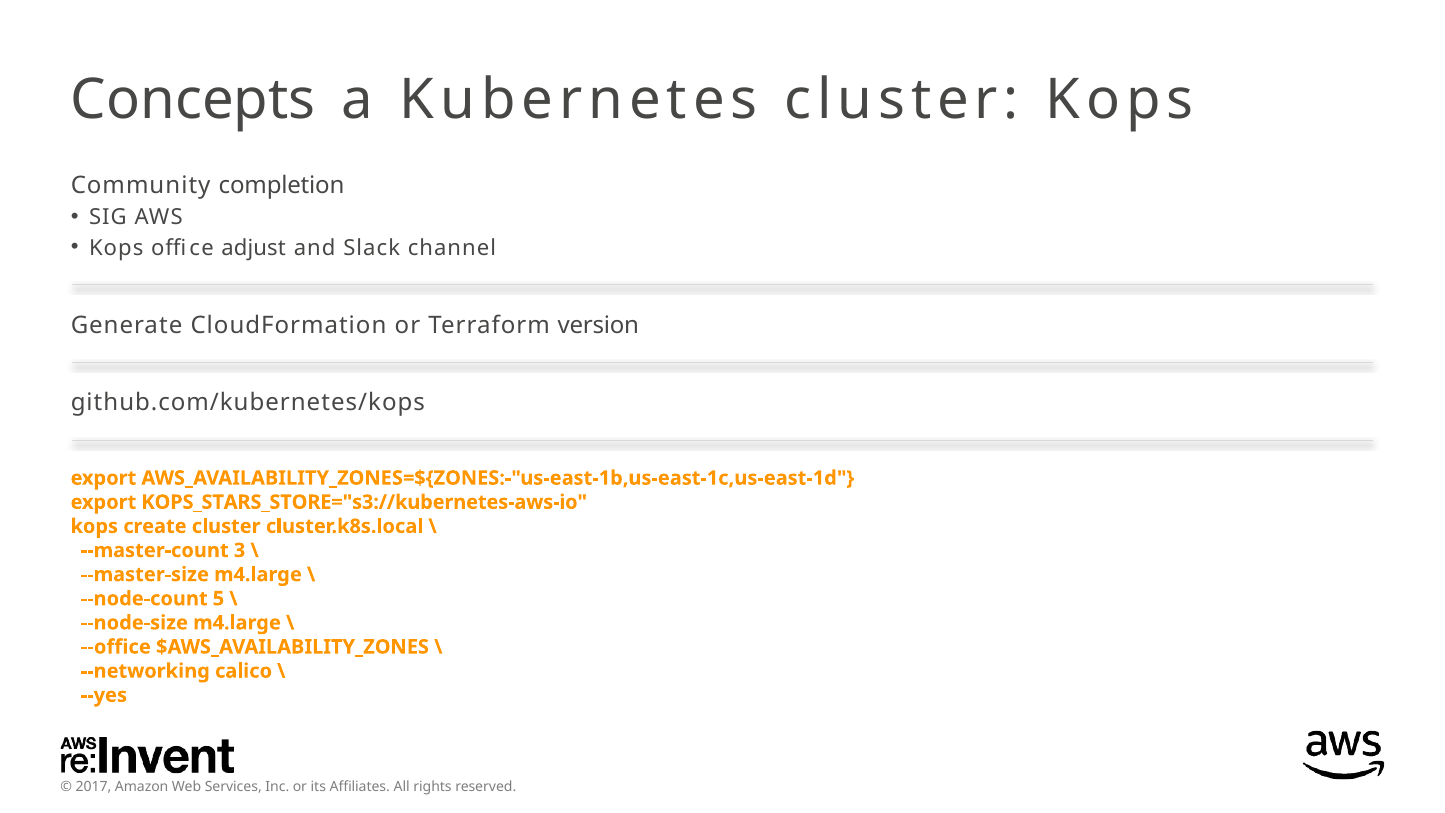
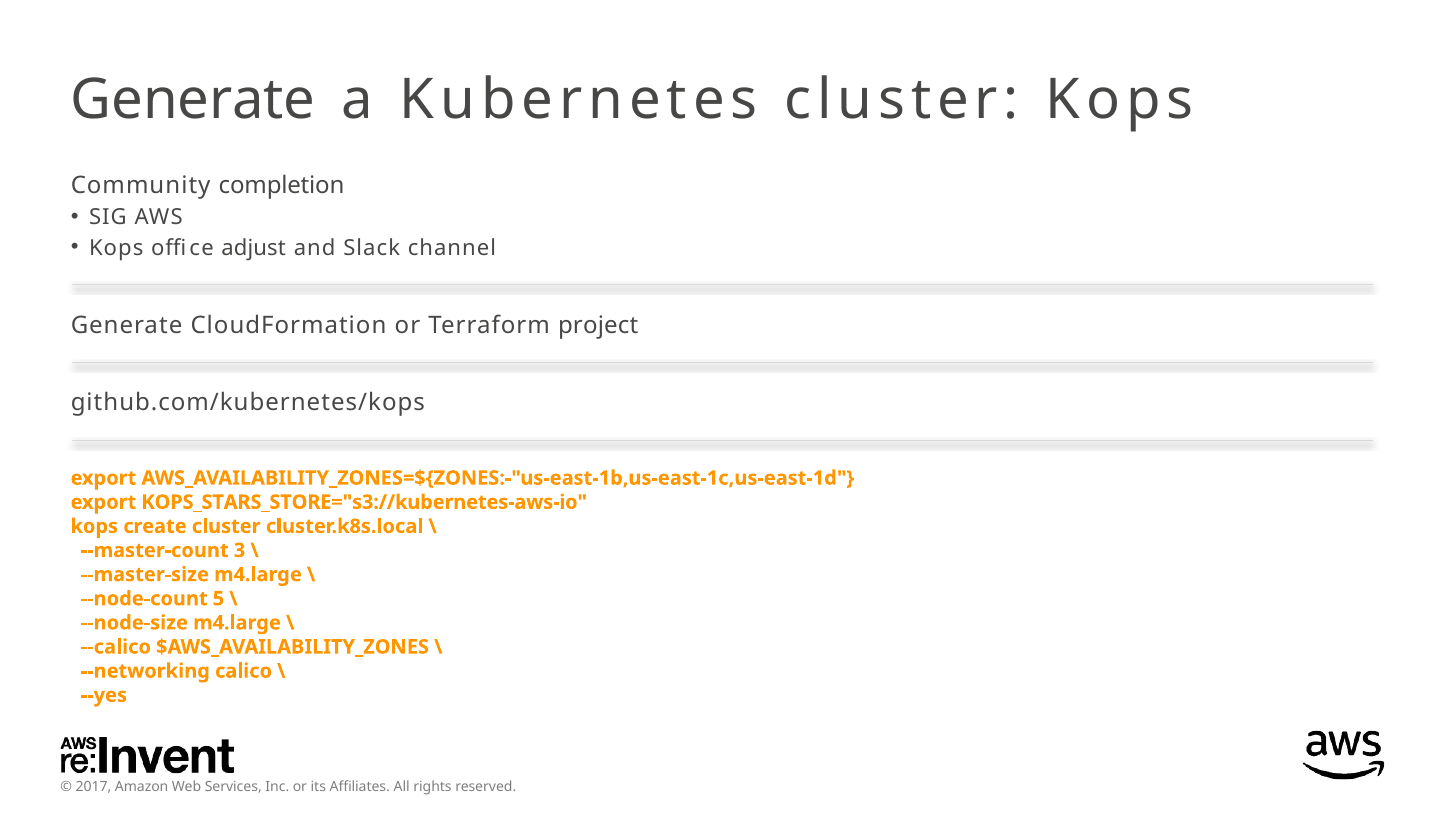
Concepts: Concepts -> Generate (193, 100)
version: version -> project (598, 325)
--office: --office -> --calico (116, 647)
